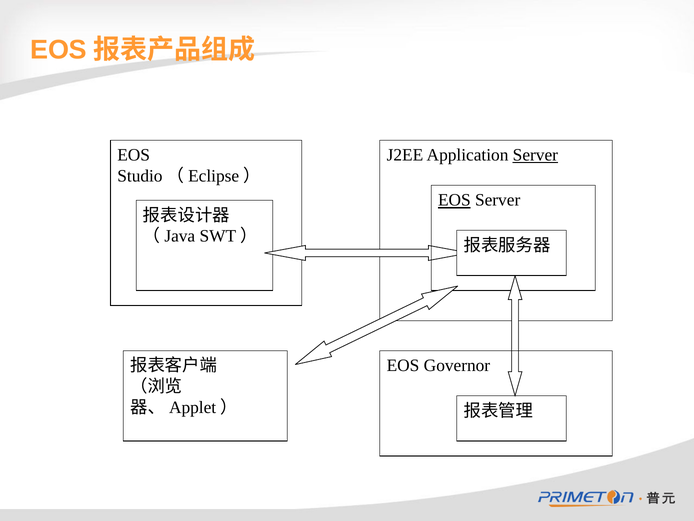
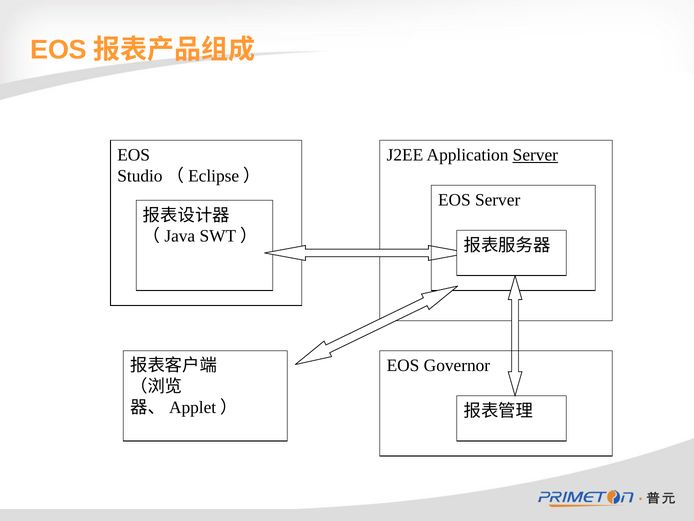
EOS underline: present -> none (454, 200)
